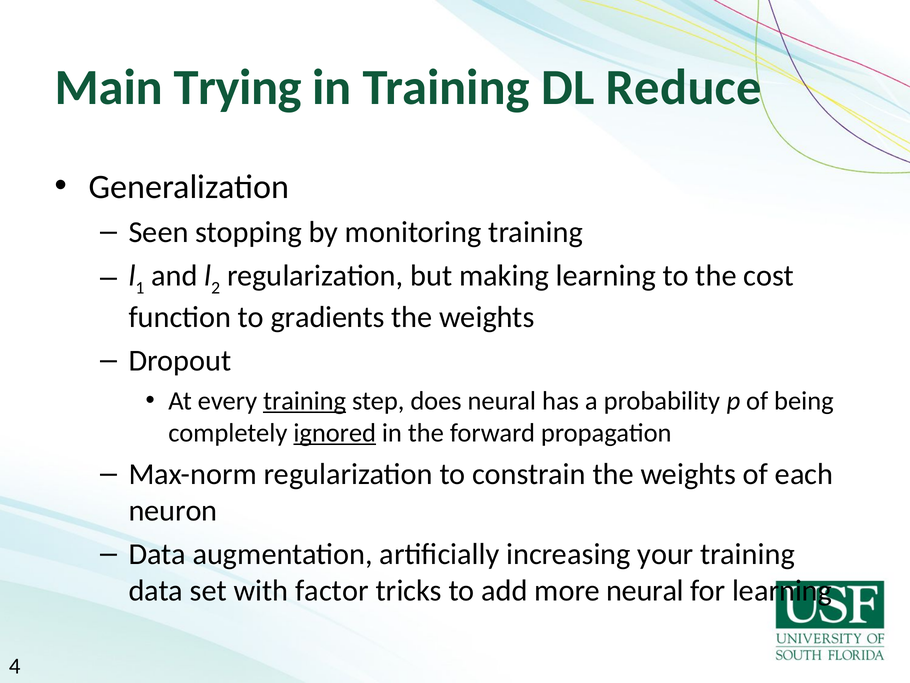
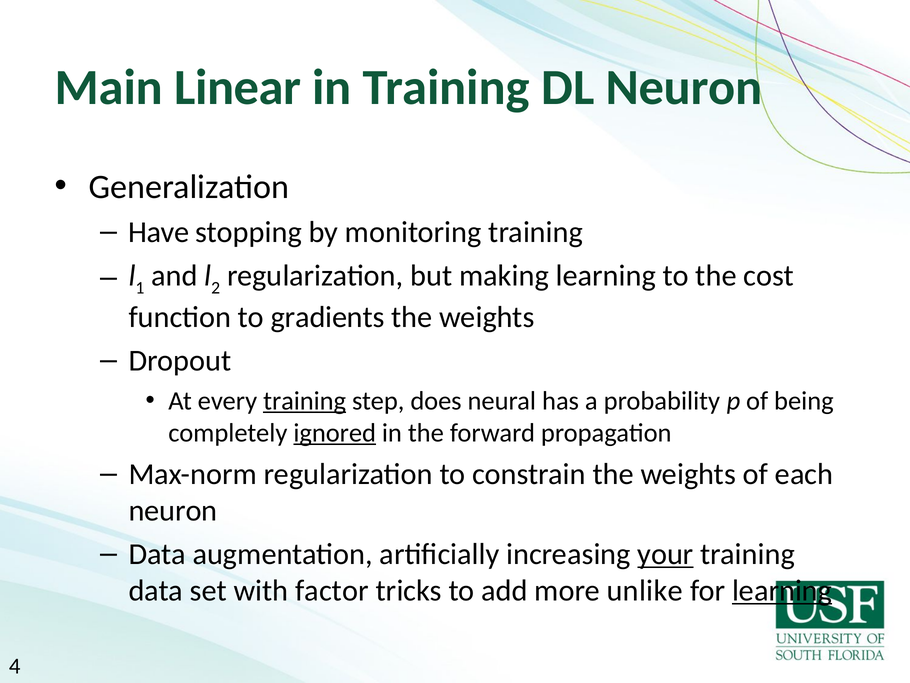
Trying: Trying -> Linear (238, 88)
DL Reduce: Reduce -> Neuron (684, 88)
Seen: Seen -> Have (159, 232)
your underline: none -> present (665, 554)
more neural: neural -> unlike (645, 590)
learning underline: none -> present (782, 590)
